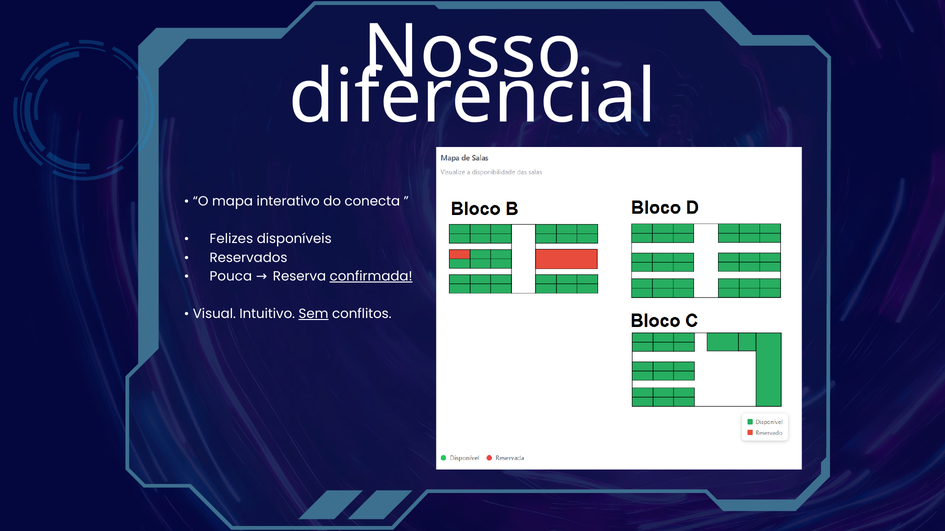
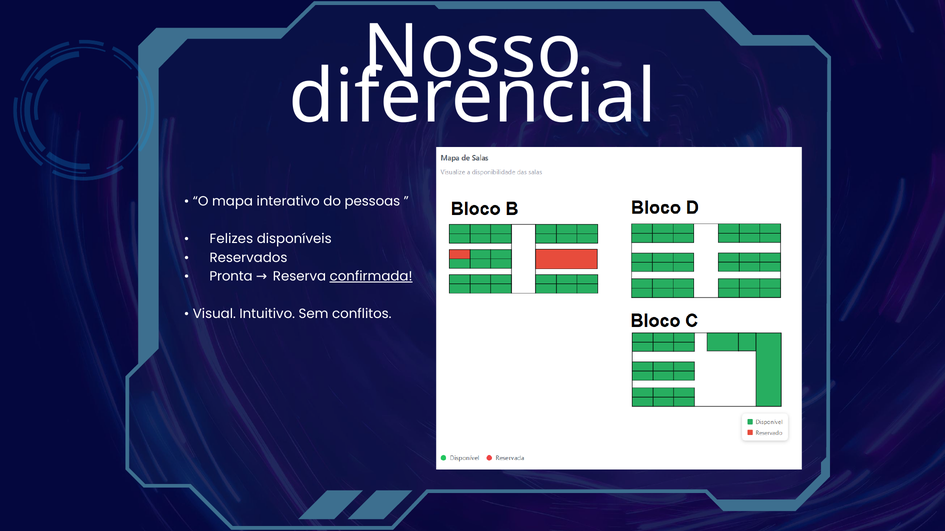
conecta: conecta -> pessoas (372, 202)
Pouca: Pouca -> Pronta (231, 277)
Sem underline: present -> none (314, 314)
